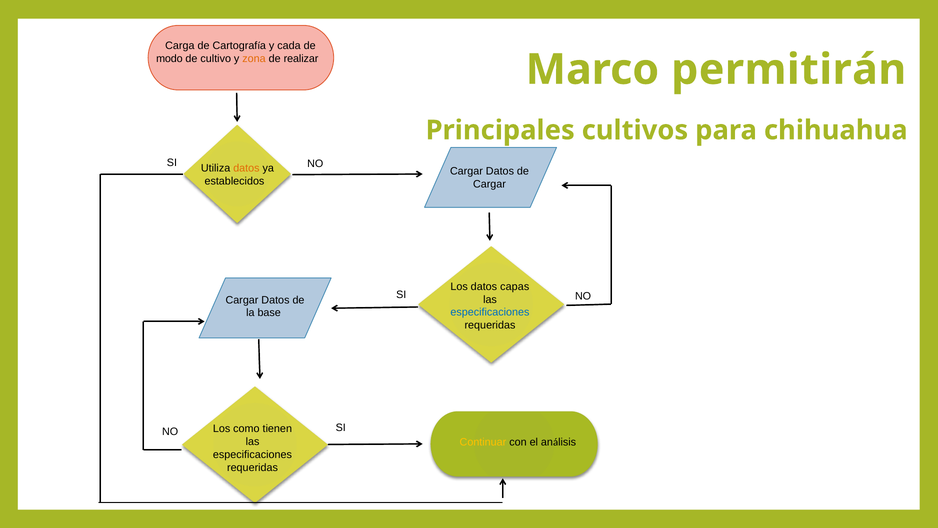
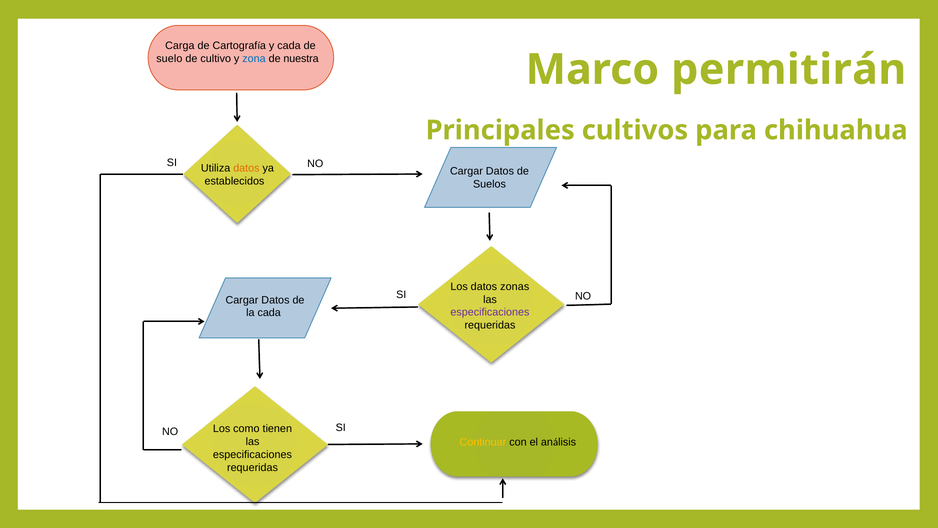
modo: modo -> suelo (169, 59)
zona colour: orange -> blue (254, 59)
realizar: realizar -> nuestra (301, 59)
Cargar: Cargar -> Suelos (489, 184)
capas: capas -> zonas (515, 286)
especificaciones colour: blue -> purple (490, 312)
la base: base -> cada (269, 313)
